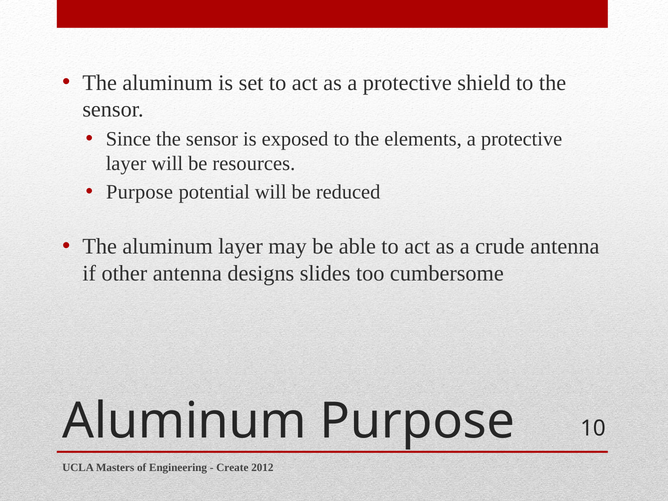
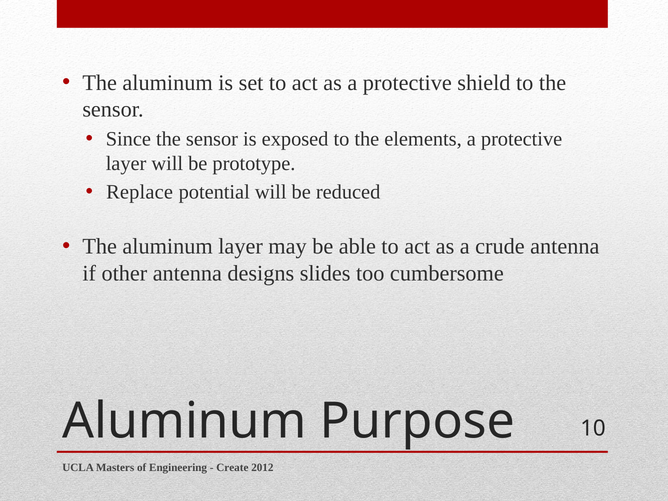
resources: resources -> prototype (254, 163)
Purpose: Purpose -> Replace (140, 192)
